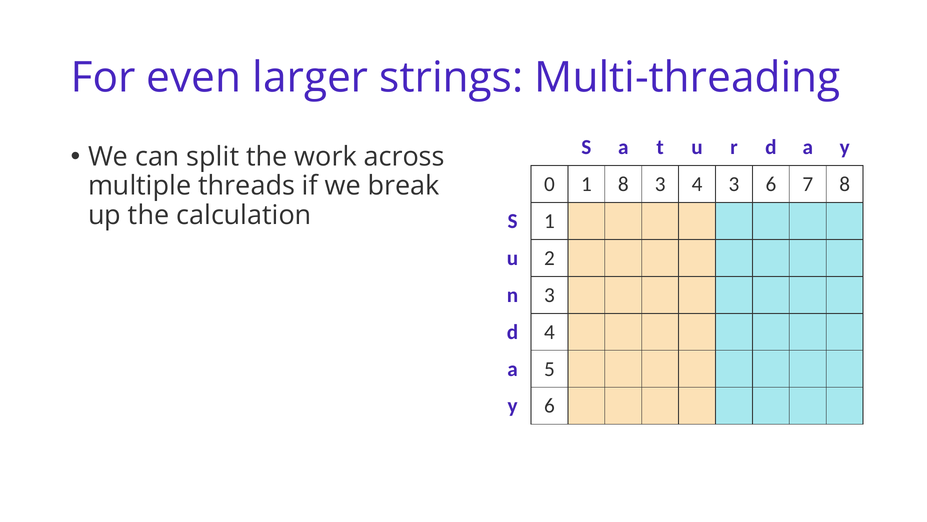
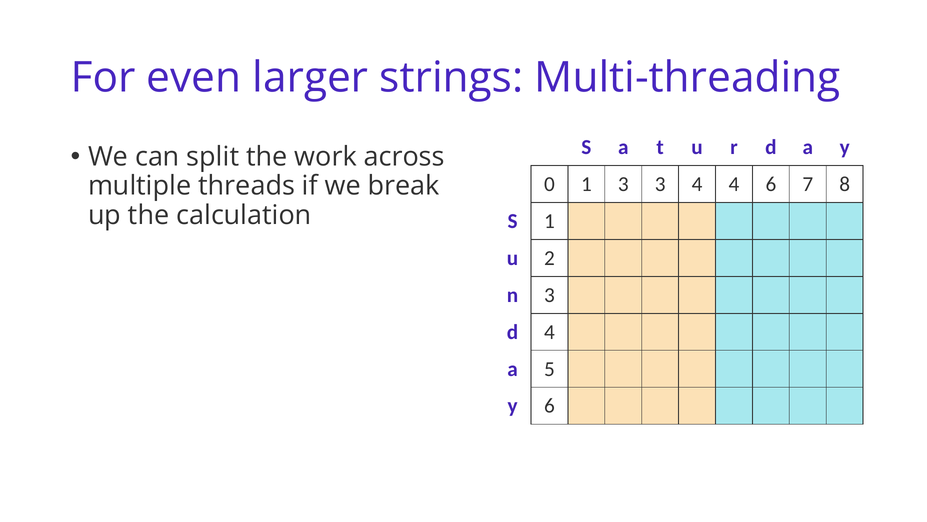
1 8: 8 -> 3 (623, 184)
4 3: 3 -> 4 (734, 184)
